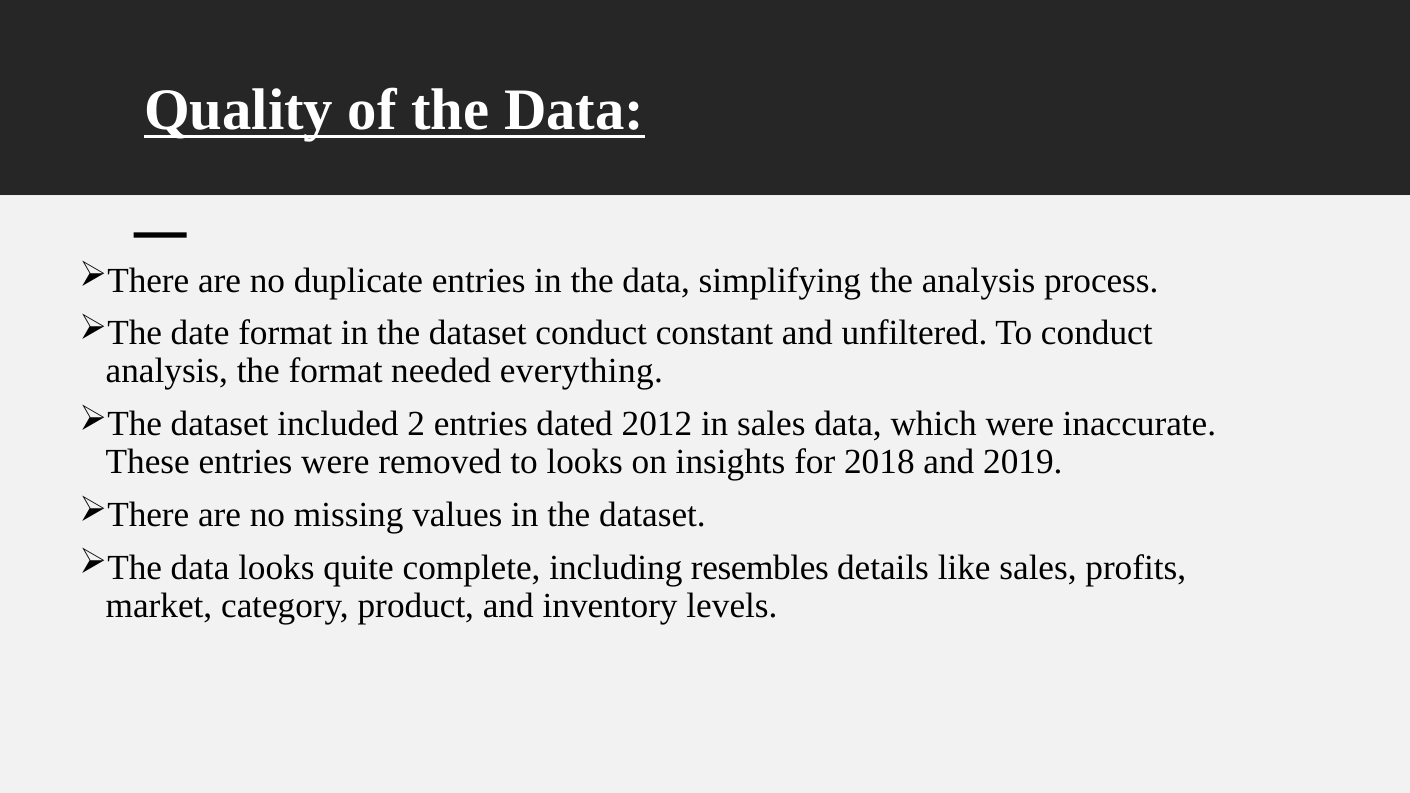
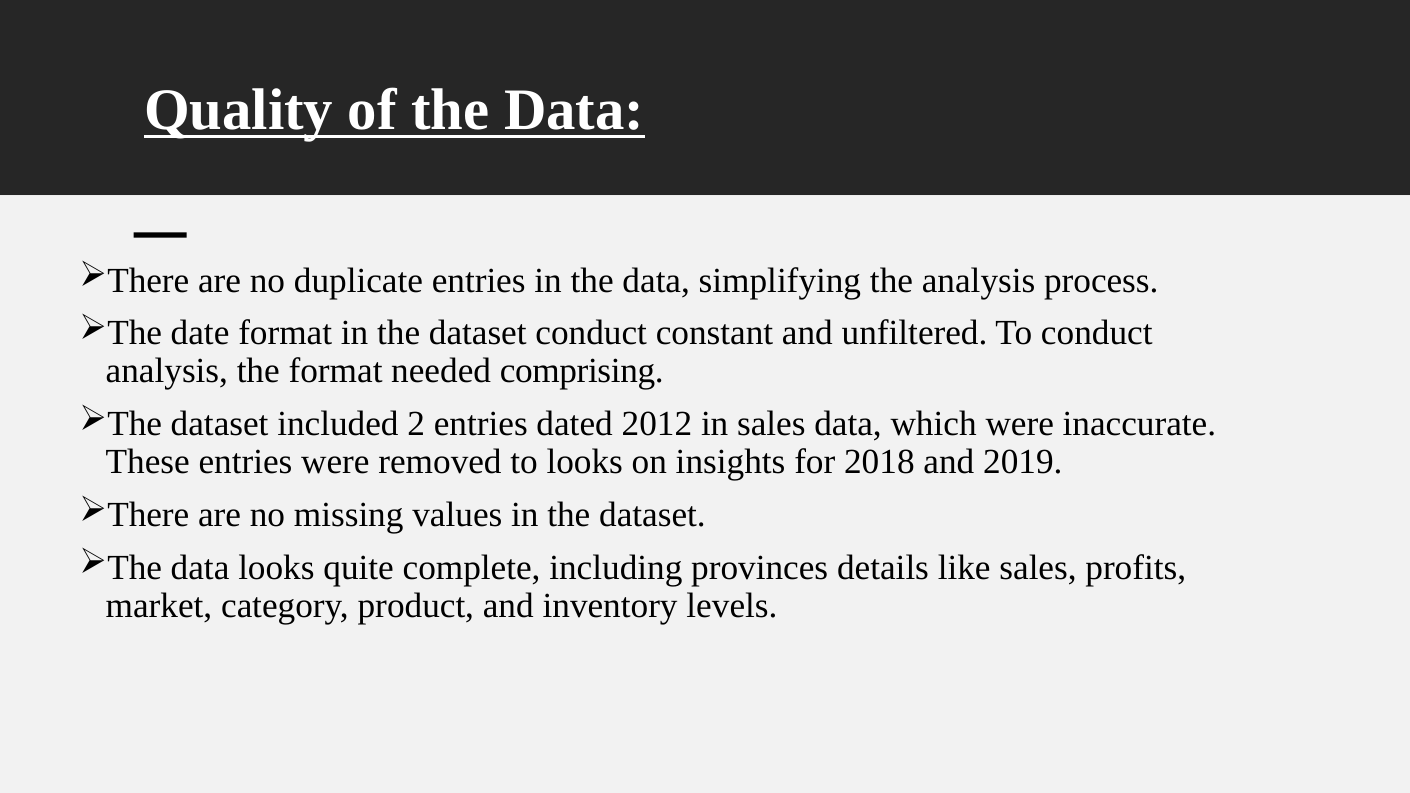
everything: everything -> comprising (582, 371)
resembles: resembles -> provinces (760, 568)
